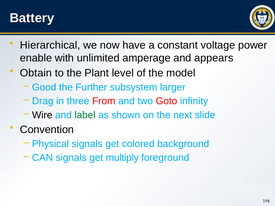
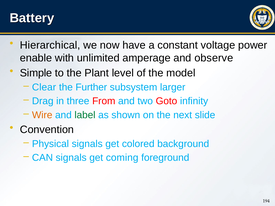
appears: appears -> observe (214, 58)
Obtain: Obtain -> Simple (36, 73)
Good: Good -> Clear (44, 87)
Wire colour: black -> orange (42, 115)
multiply: multiply -> coming (122, 158)
